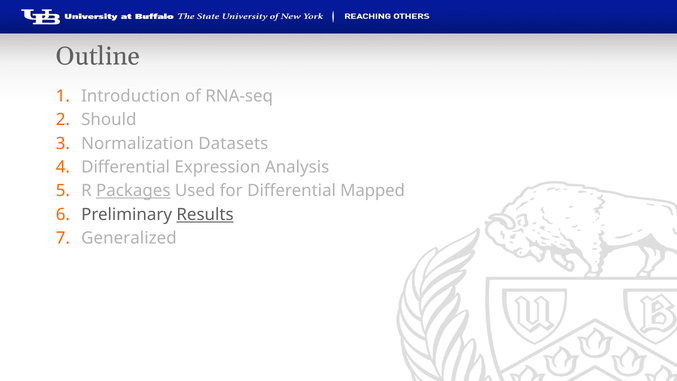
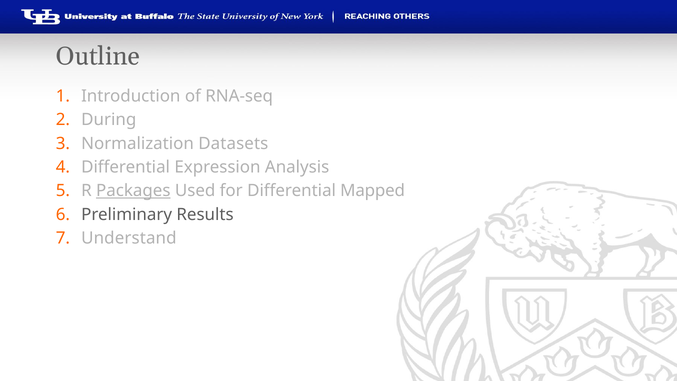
Should: Should -> During (109, 120)
Results underline: present -> none (205, 214)
Generalized: Generalized -> Understand (129, 238)
